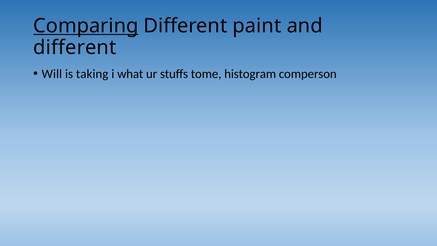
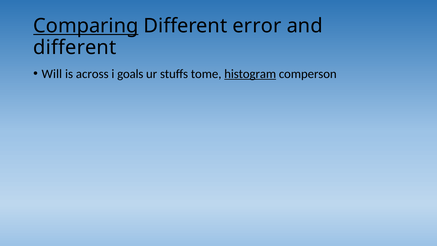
paint: paint -> error (257, 26)
taking: taking -> across (92, 74)
what: what -> goals (130, 74)
histogram underline: none -> present (250, 74)
